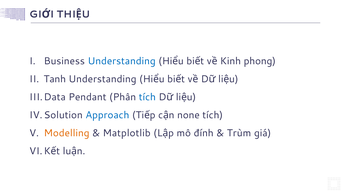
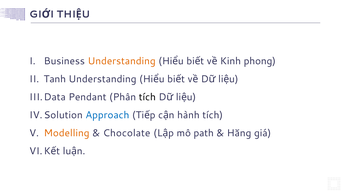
Understanding colour: blue -> orange (122, 61)
tích colour: blue -> black (147, 97)
none: none -> hành (188, 115)
Matplotlib: Matplotlib -> Chocolate (127, 133)
đính: đính -> path (204, 133)
Trùm: Trùm -> Hăng (239, 133)
